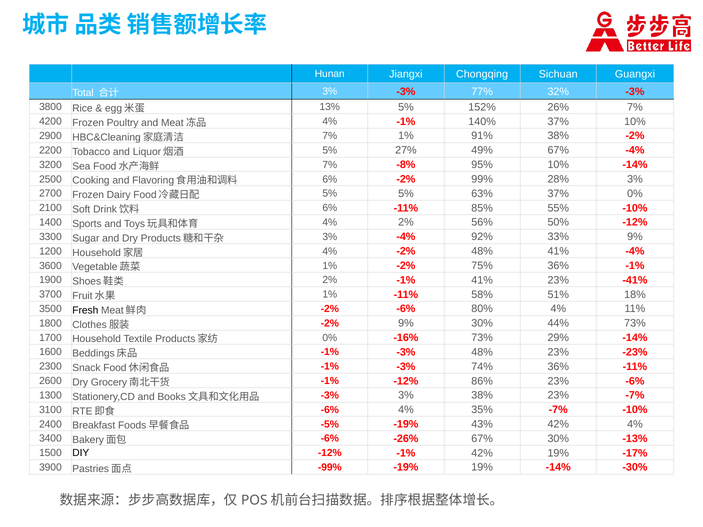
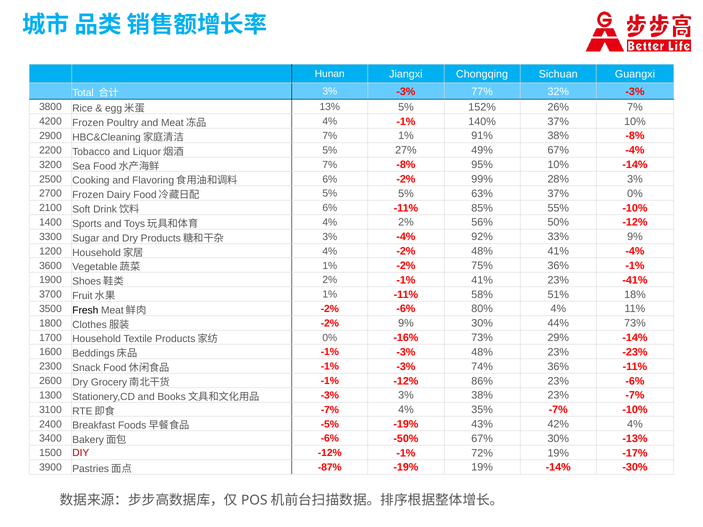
38% -2%: -2% -> -8% (635, 136)
-6%: -6% -> -7% (330, 410)
-26%: -26% -> -50% (406, 439)
DIY colour: black -> red (81, 453)
-1% 42%: 42% -> 72% (482, 453)
-99%: -99% -> -87% (330, 468)
